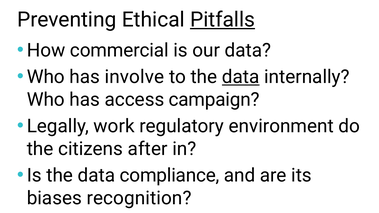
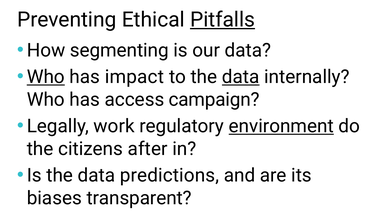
commercial: commercial -> segmenting (119, 50)
Who underline: none -> present (46, 77)
involve: involve -> impact (134, 77)
environment underline: none -> present (281, 126)
compliance: compliance -> predictions (169, 175)
recognition: recognition -> transparent (139, 198)
